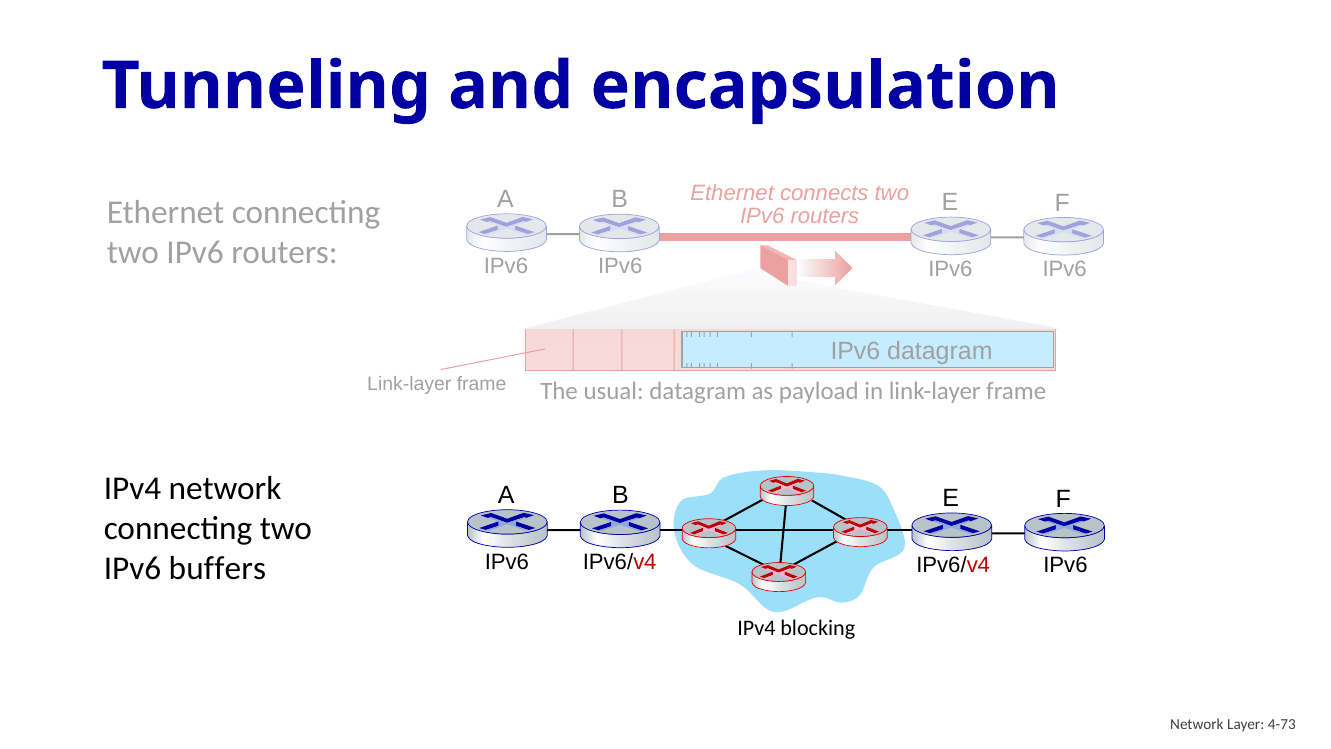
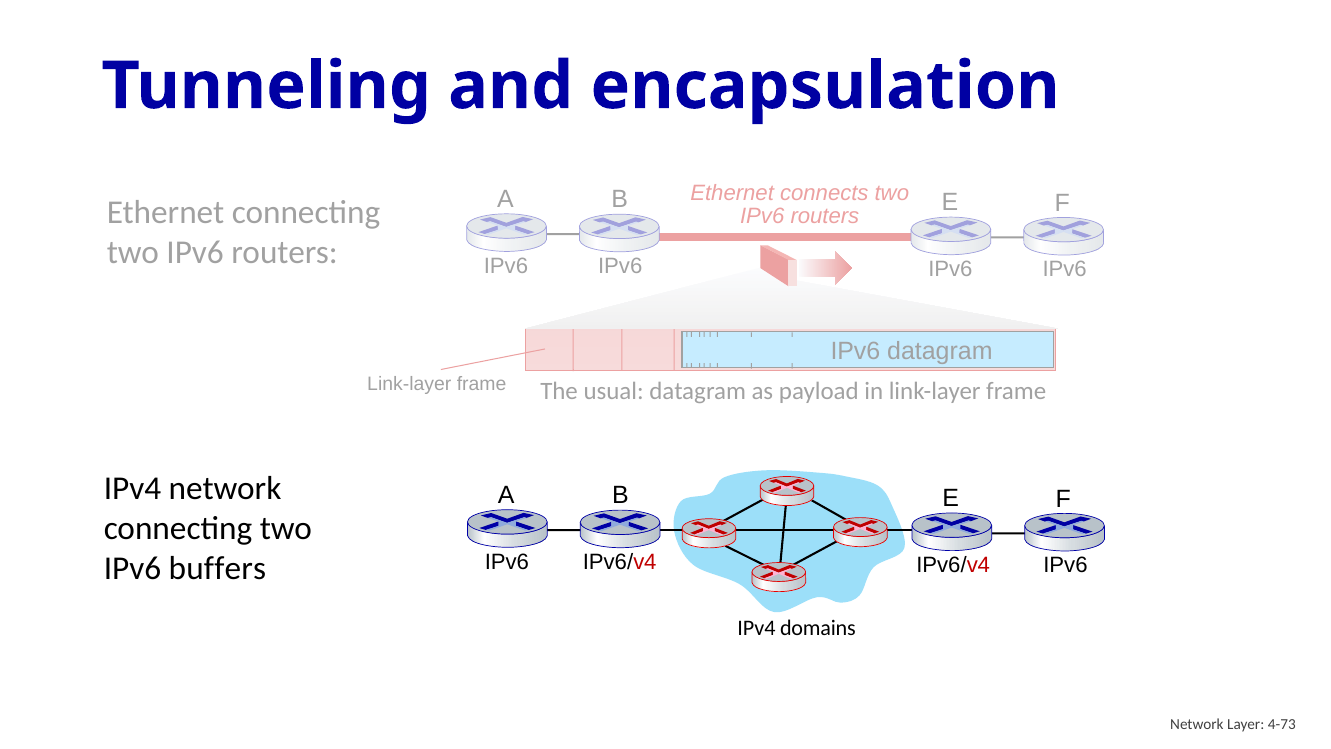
blocking: blocking -> domains (818, 628)
